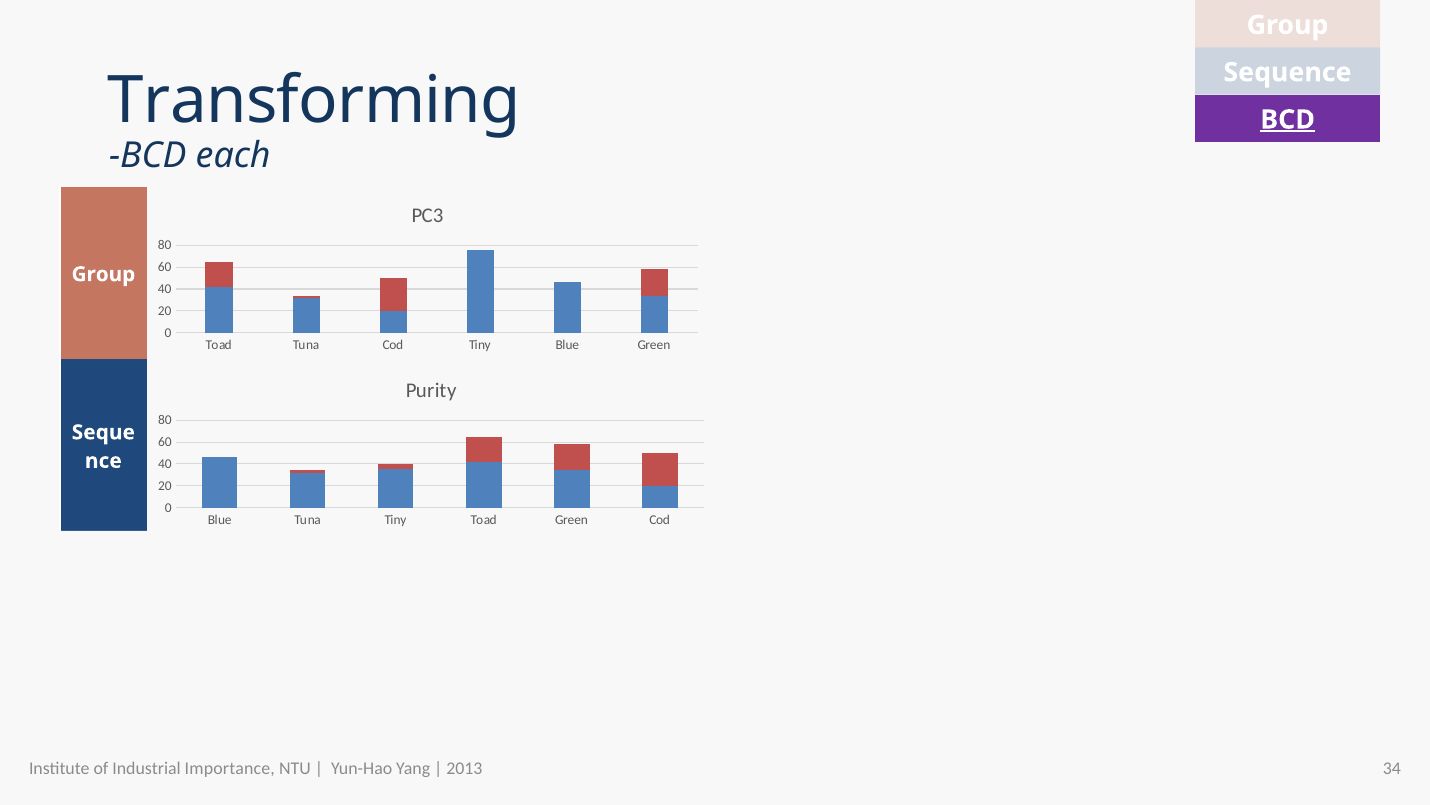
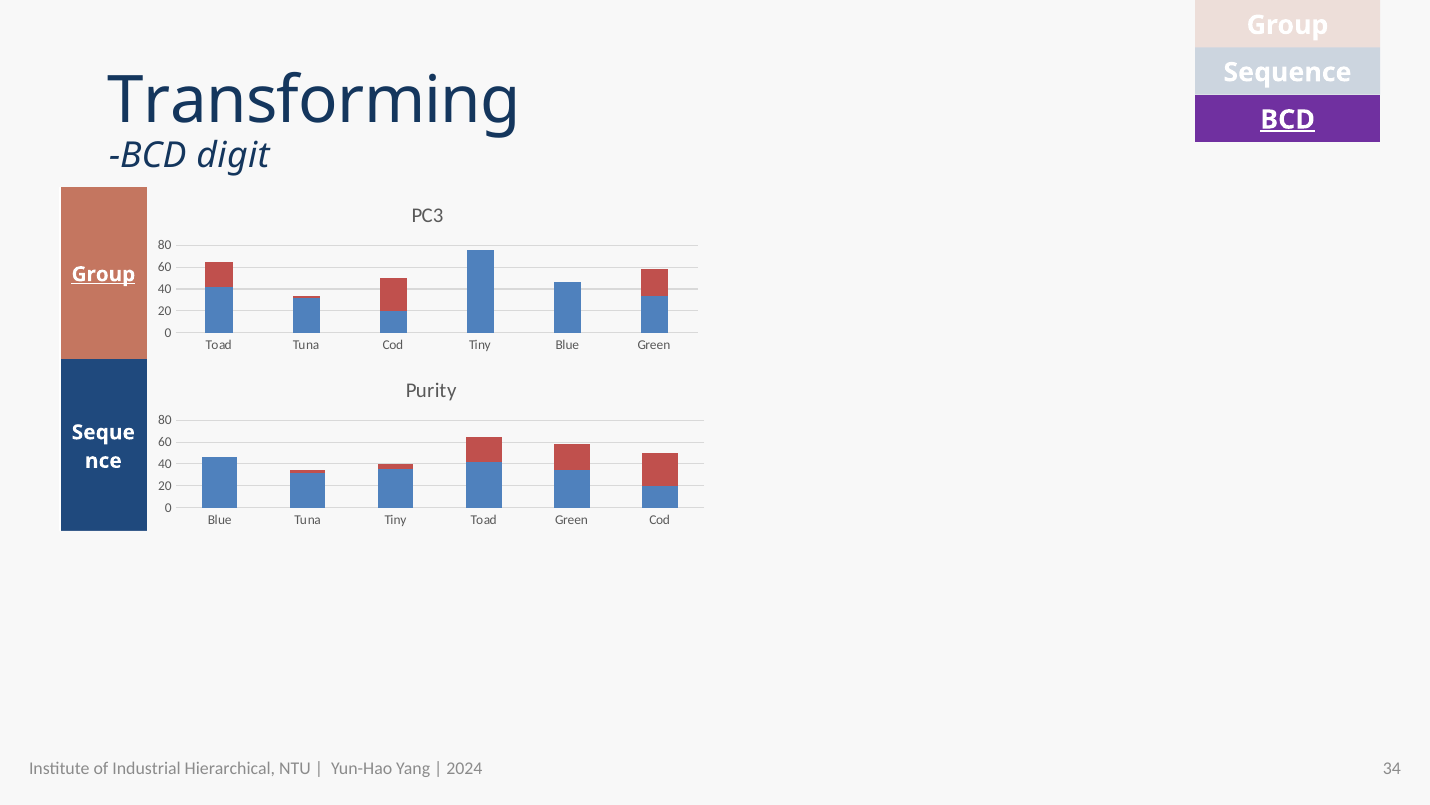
each: each -> digit (233, 156)
Group underline: none -> present (103, 274)
Importance: Importance -> Hierarchical (230, 768)
2013: 2013 -> 2024 (464, 768)
